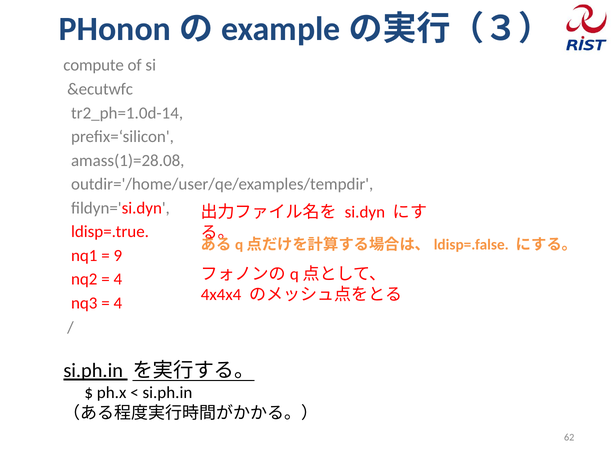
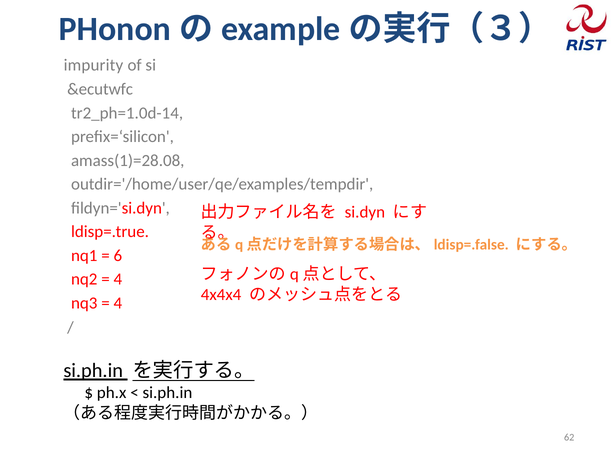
compute: compute -> impurity (93, 65)
9: 9 -> 6 (118, 256)
